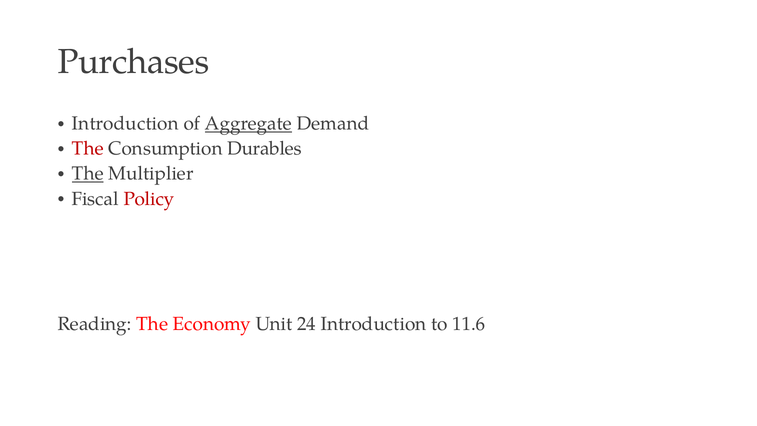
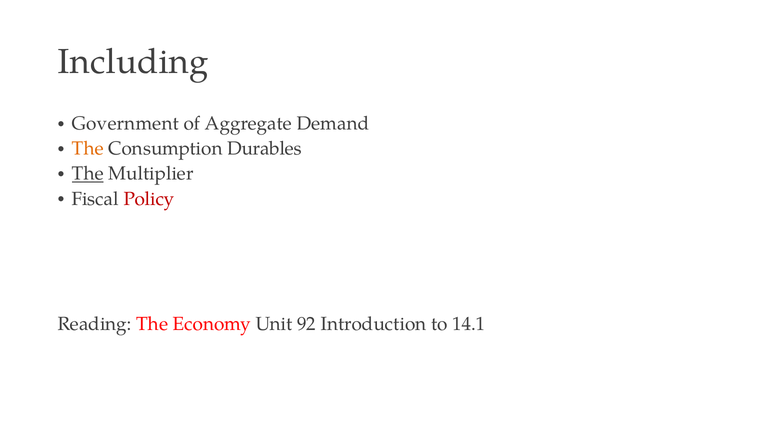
Purchases: Purchases -> Including (133, 62)
Introduction: Introduction -> Government (125, 124)
Aggregate underline: present -> none (249, 124)
The colour: red -> orange (88, 149)
24: 24 -> 92 (306, 324)
11.6: 11.6 -> 14.1 (469, 324)
